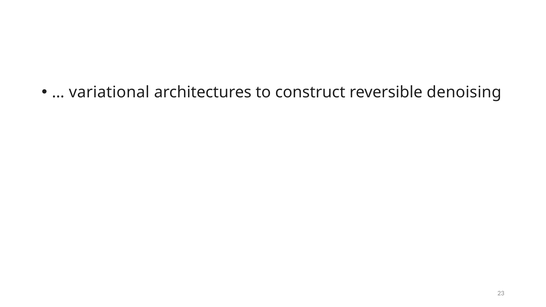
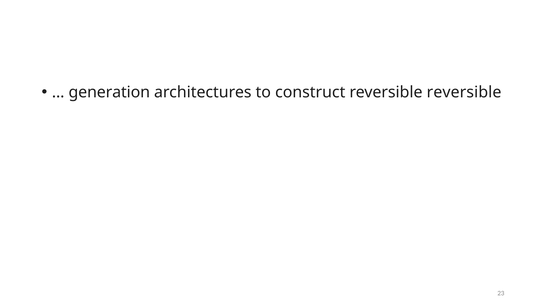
variational: variational -> generation (109, 92)
reversible denoising: denoising -> reversible (464, 92)
